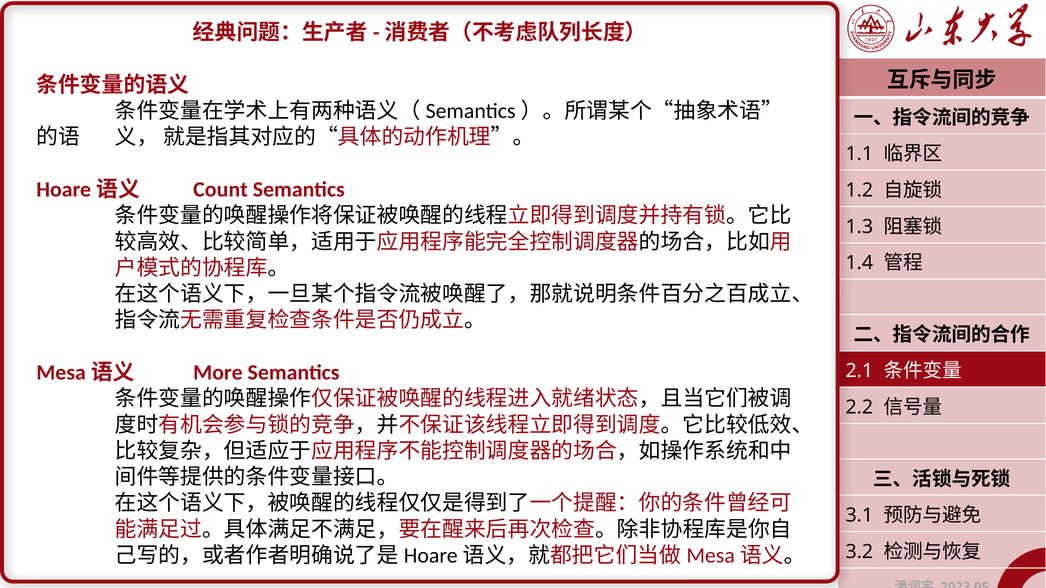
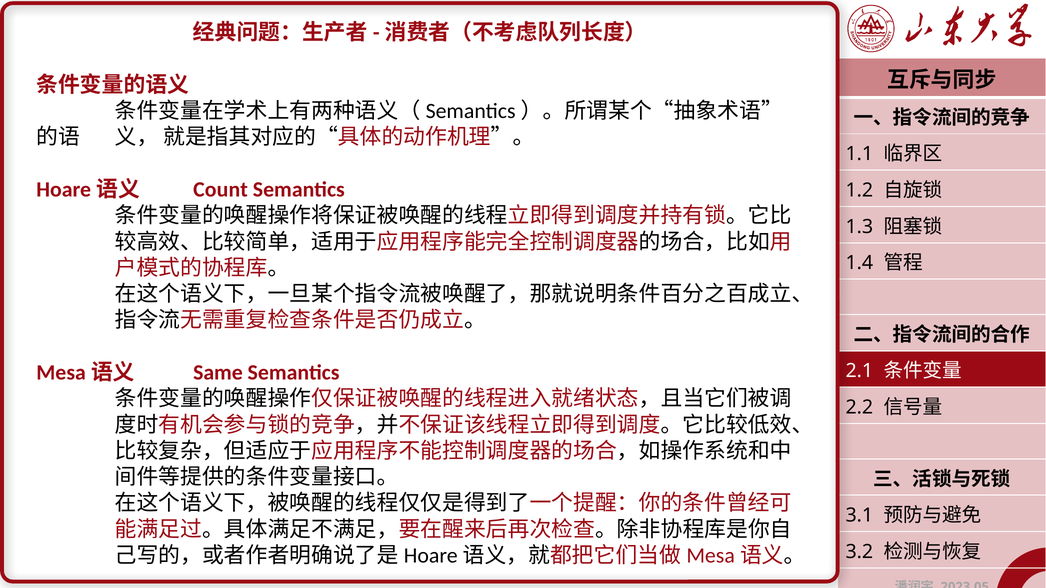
More: More -> Same (218, 373)
